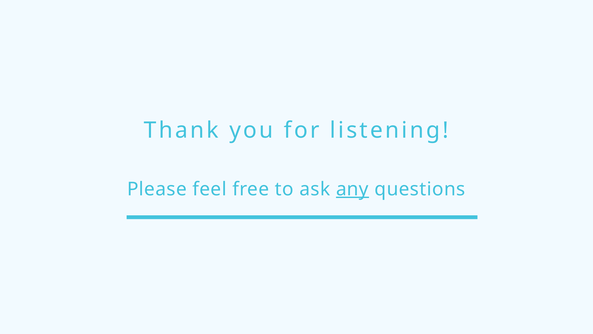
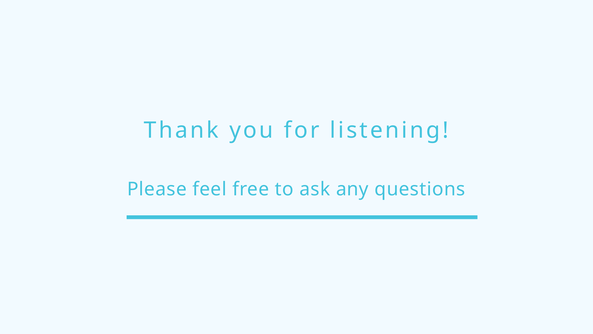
any underline: present -> none (352, 189)
